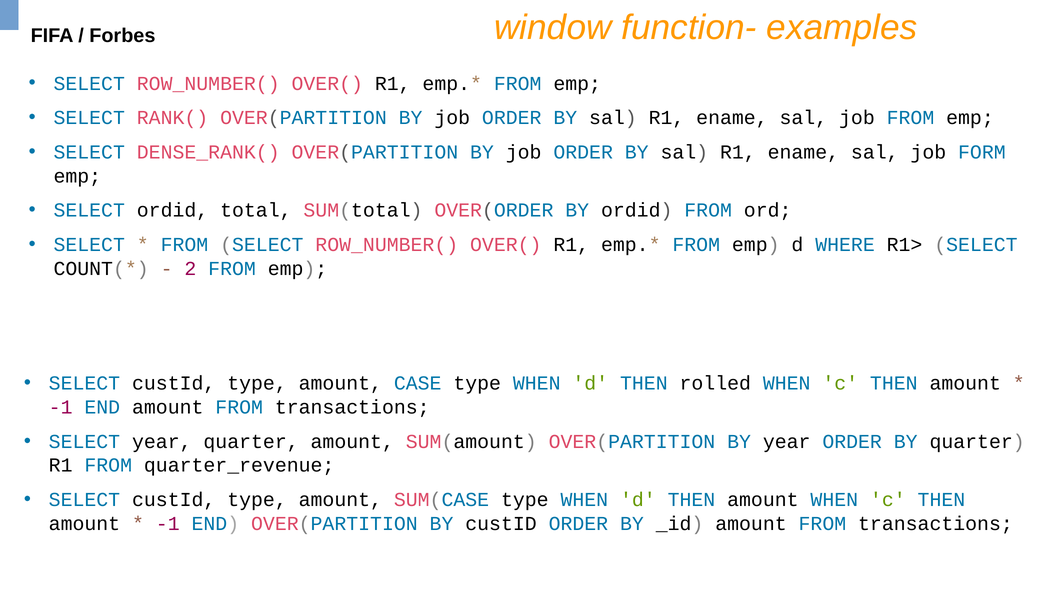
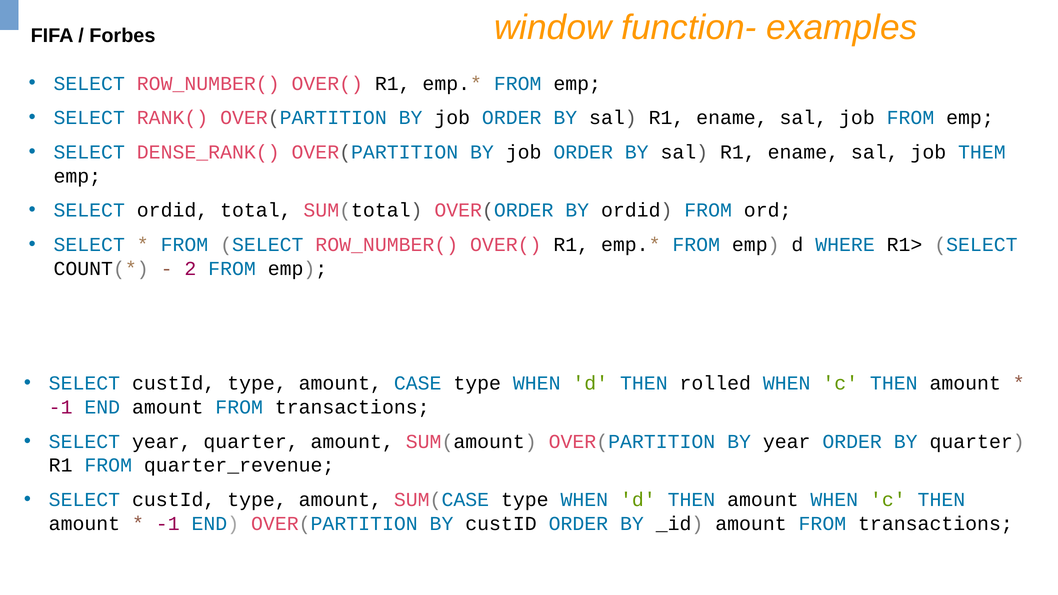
FORM: FORM -> THEM (982, 152)
